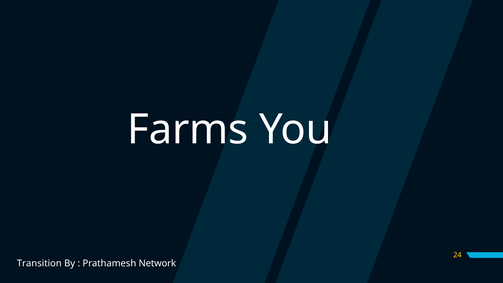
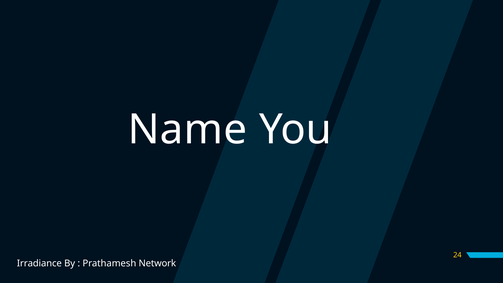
Farms: Farms -> Name (187, 130)
Transition: Transition -> Irradiance (39, 263)
